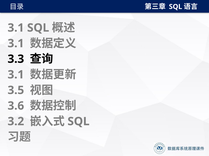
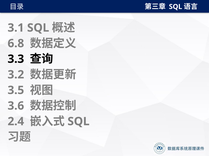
3.1: 3.1 -> 6.8 (16, 44)
3.1: 3.1 -> 3.2 (16, 75)
3.2: 3.2 -> 2.4 (16, 122)
